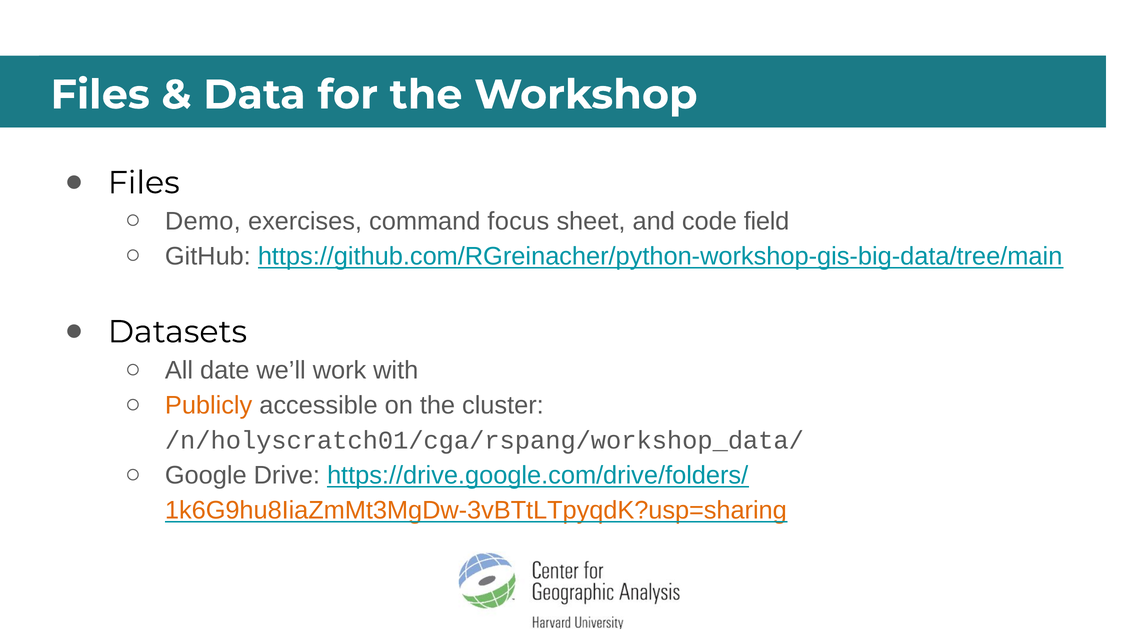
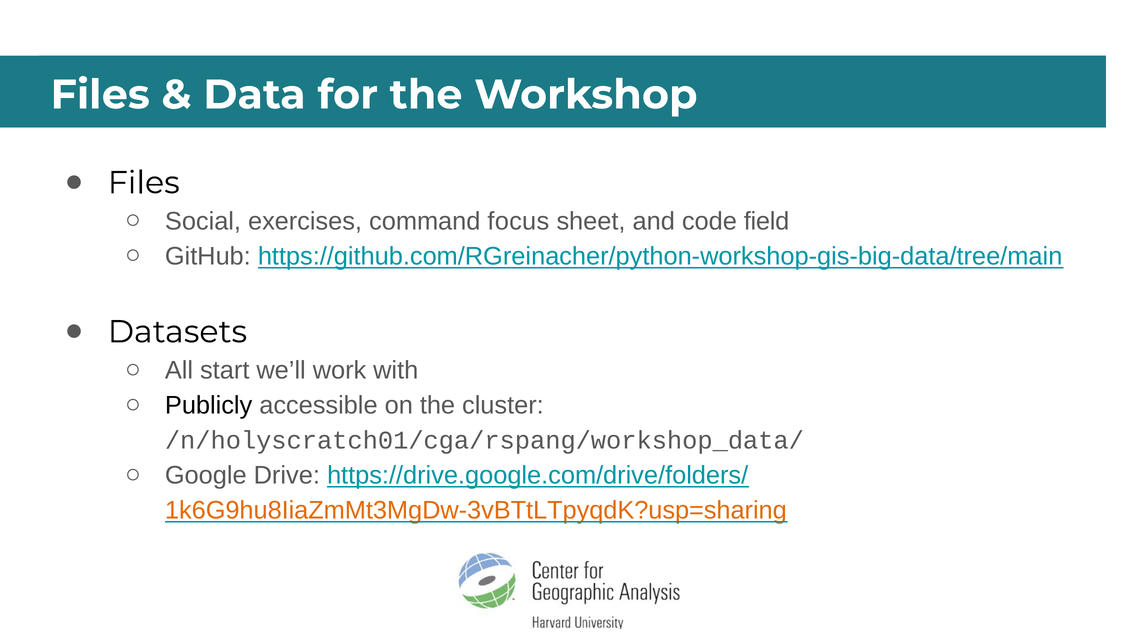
Demo: Demo -> Social (203, 221)
date: date -> start (225, 370)
Publicly colour: orange -> black (209, 405)
